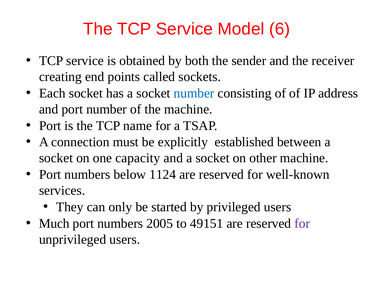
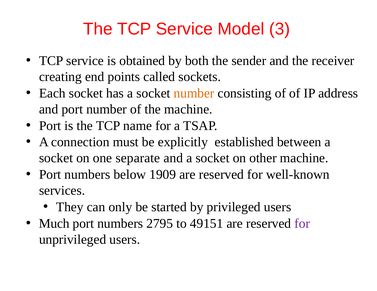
6: 6 -> 3 (280, 29)
number colour: blue -> orange (194, 93)
capacity: capacity -> separate (138, 158)
1124: 1124 -> 1909 (163, 175)
2005: 2005 -> 2795 (160, 224)
